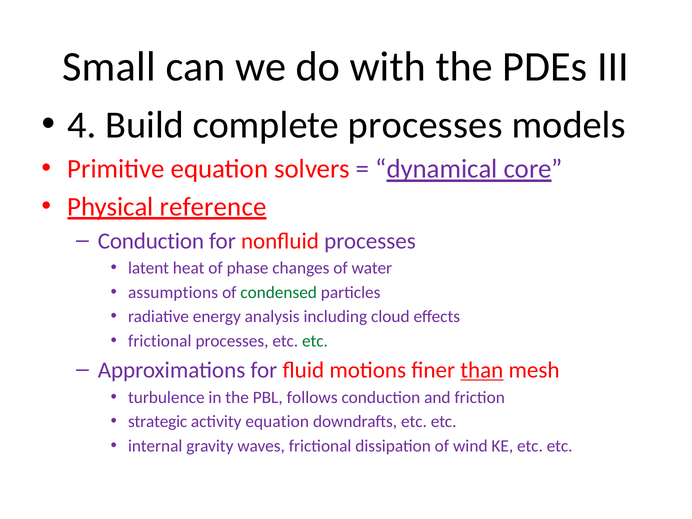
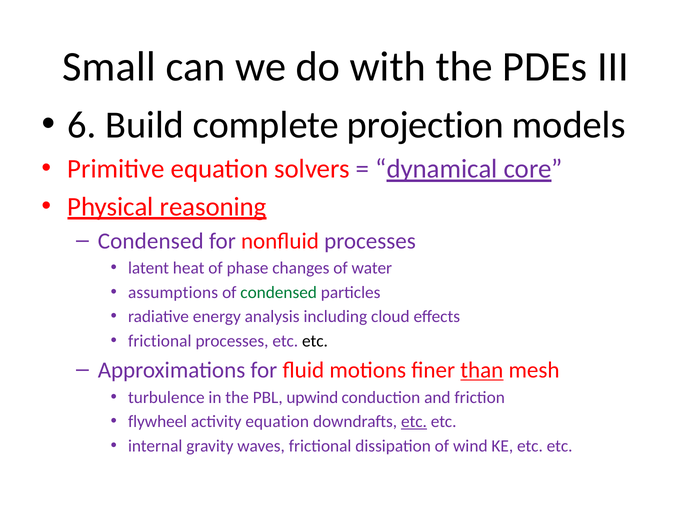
4: 4 -> 6 (82, 125)
complete processes: processes -> projection (425, 125)
reference: reference -> reasoning (213, 207)
Conduction: Conduction -> Condensed (151, 241)
etc colour: green -> black (315, 341)
follows: follows -> upwind (312, 397)
strategic: strategic -> flywheel (158, 422)
etc underline: none -> present (414, 422)
